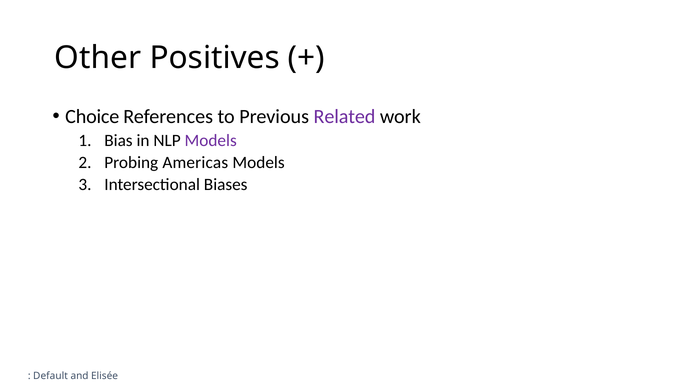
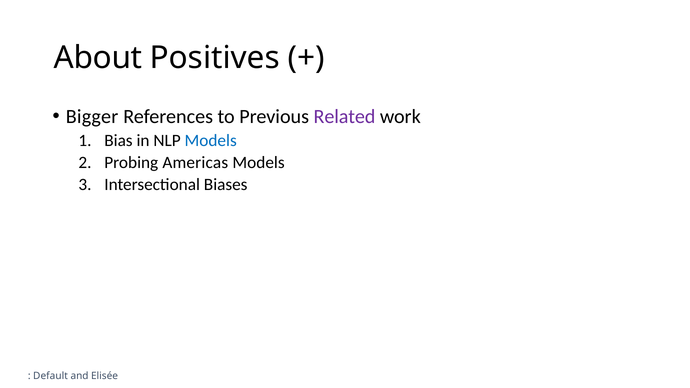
Other: Other -> About (98, 58)
Choice: Choice -> Bigger (92, 117)
Models colour: purple -> blue (211, 140)
